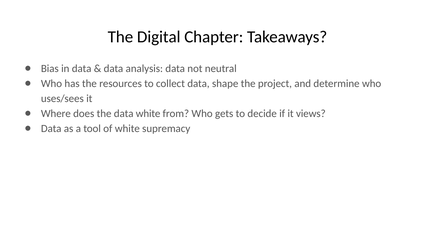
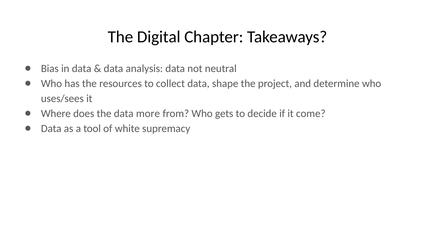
data white: white -> more (148, 113)
views: views -> come (311, 113)
